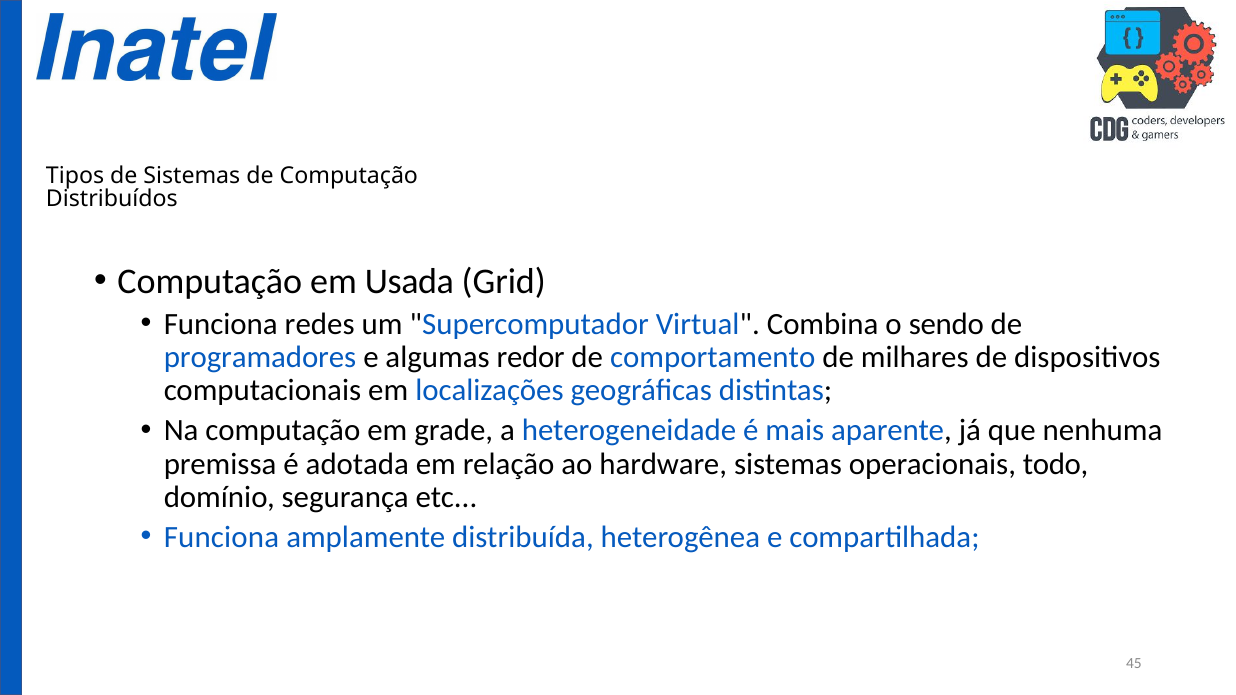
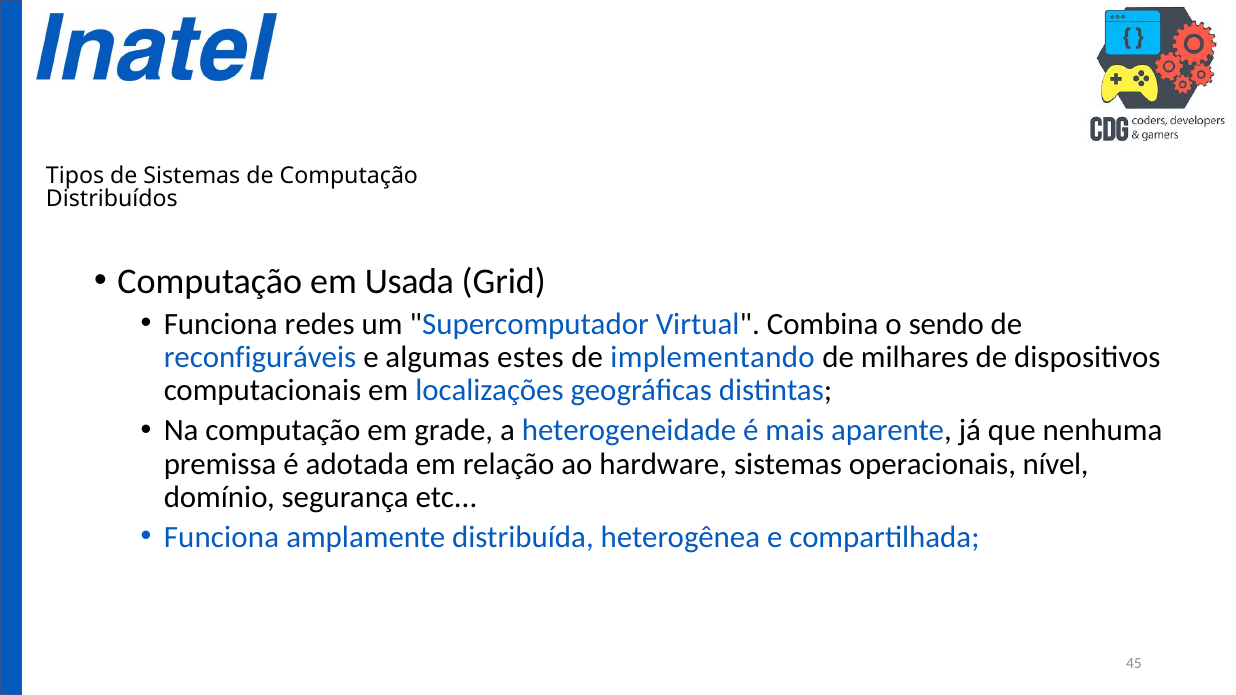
programadores: programadores -> reconfiguráveis (260, 357)
redor: redor -> estes (530, 357)
comportamento: comportamento -> implementando (713, 357)
todo: todo -> nível (1056, 464)
